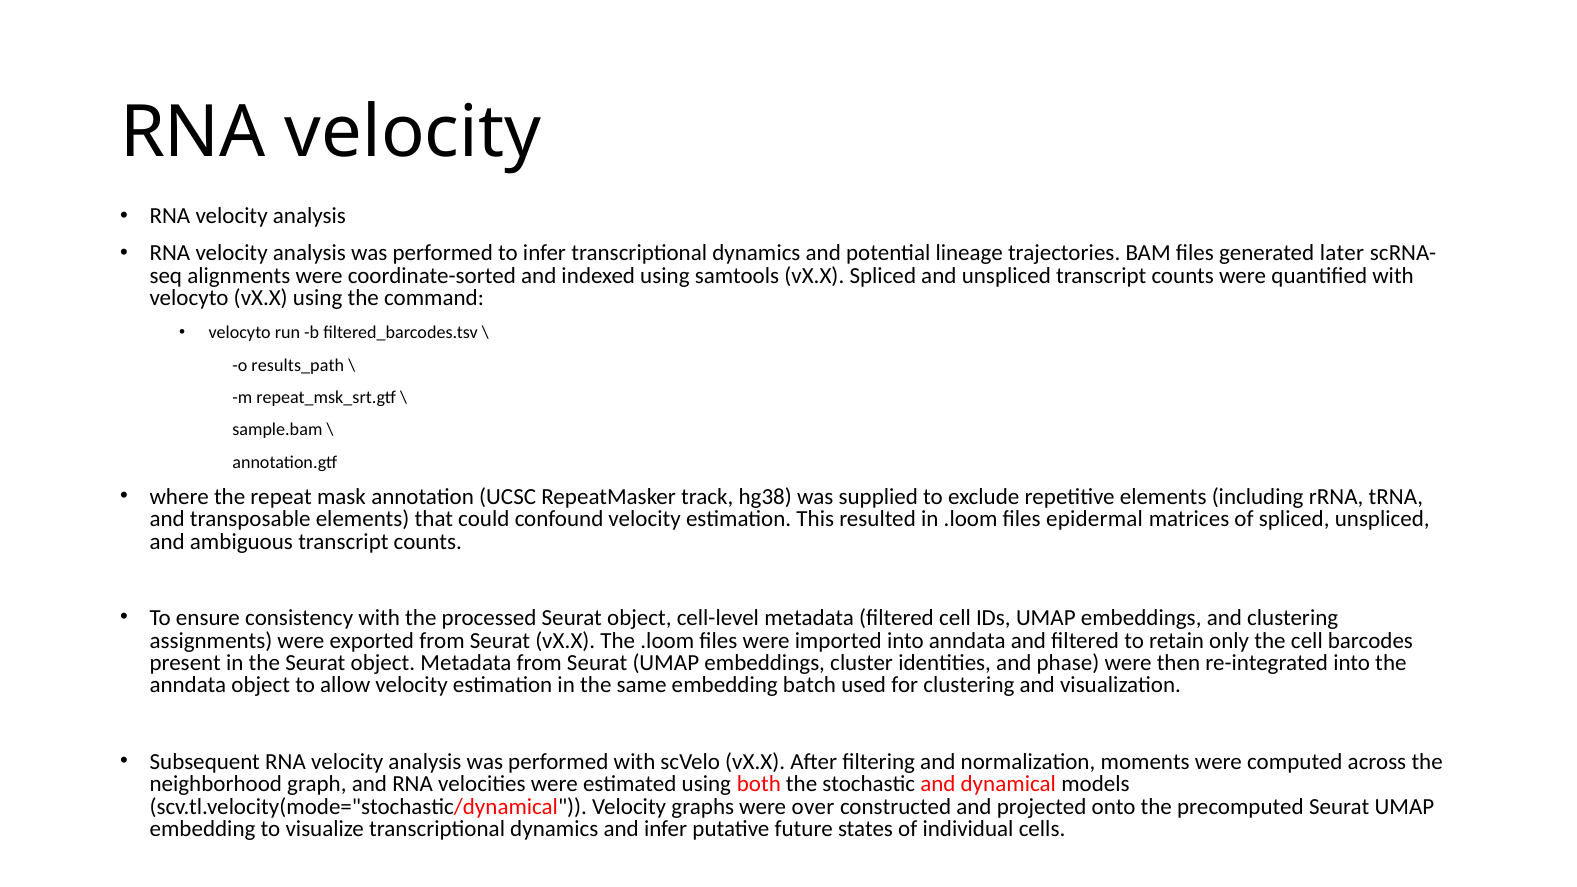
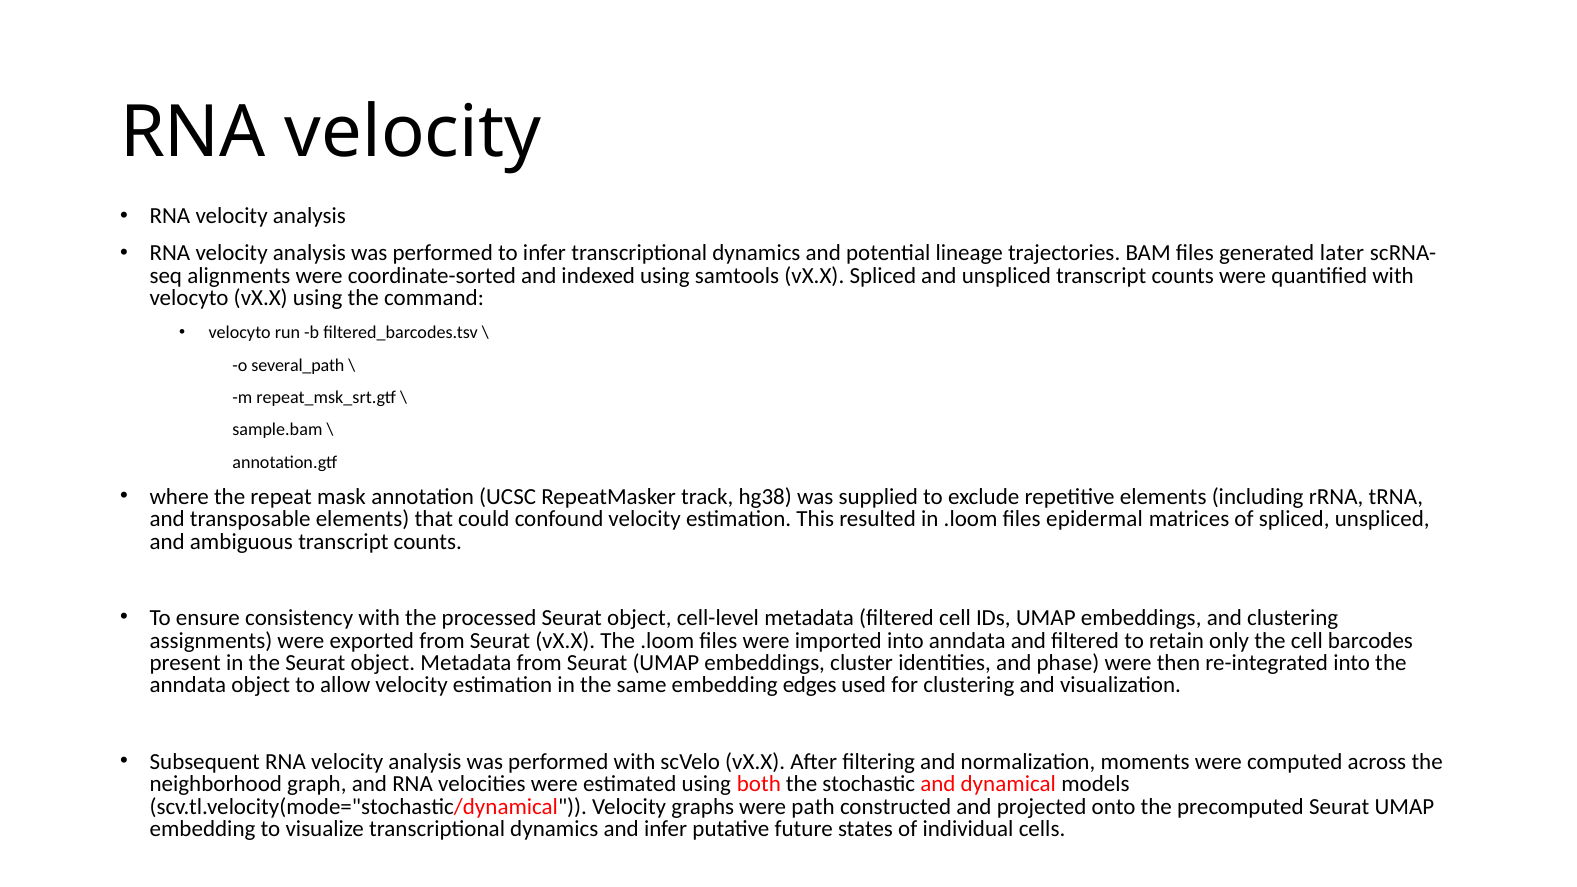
results_path: results_path -> several_path (298, 365)
batch: batch -> edges (810, 685)
over: over -> path (813, 807)
